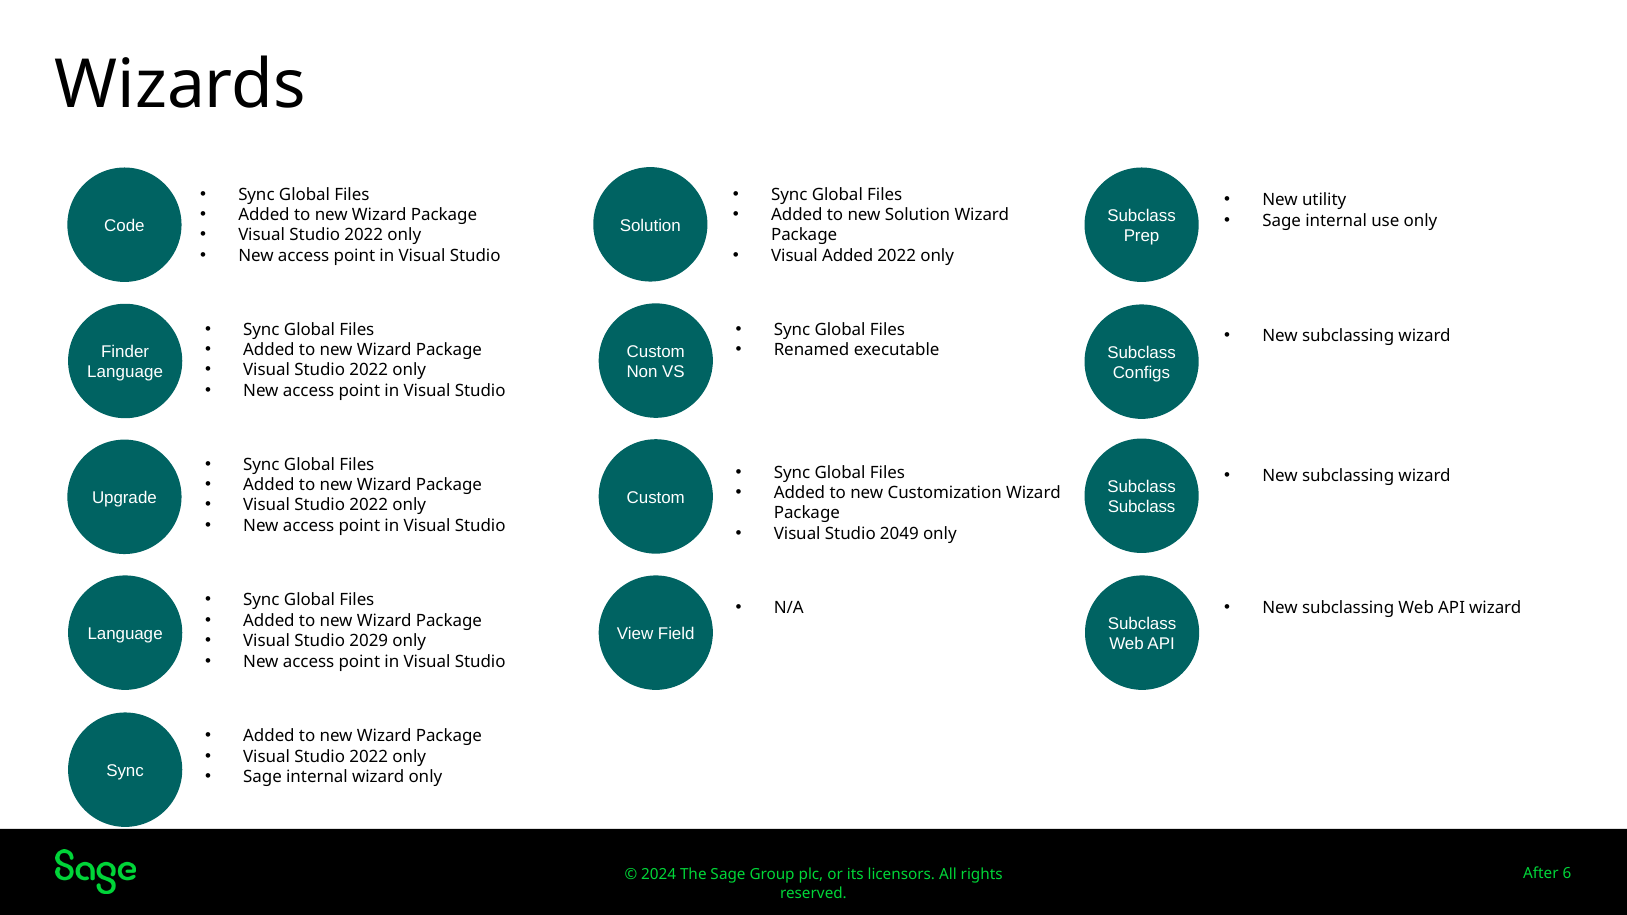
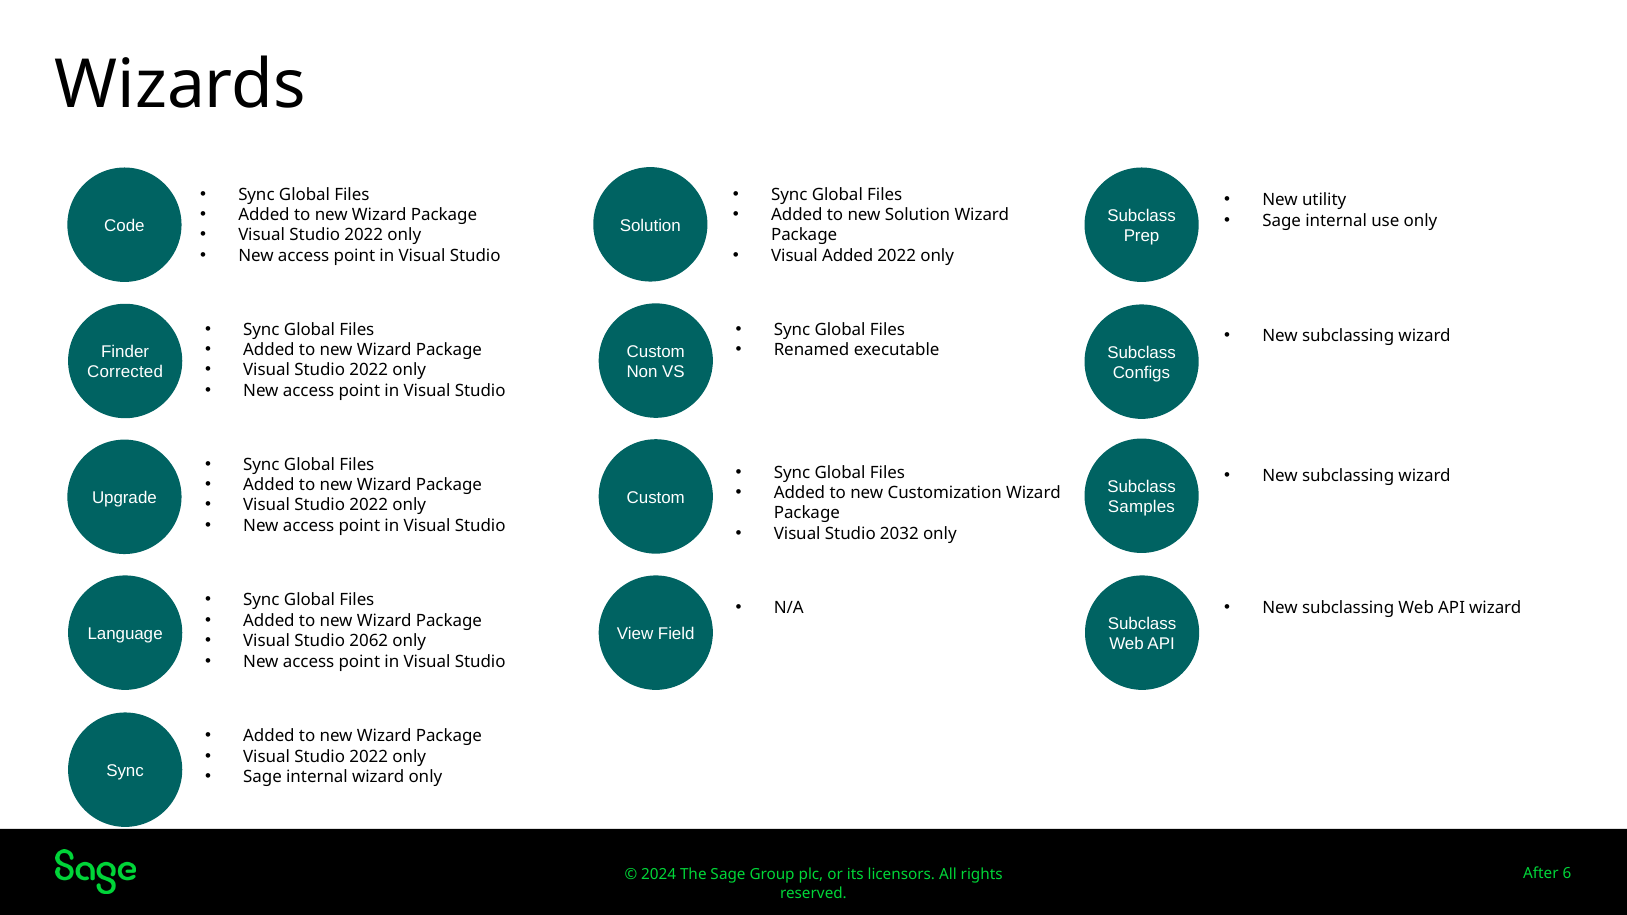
Language: Language -> Corrected (125, 372)
Subclass: Subclass -> Samples (1141, 507)
2049: 2049 -> 2032 (899, 534)
2029: 2029 -> 2062 (369, 641)
